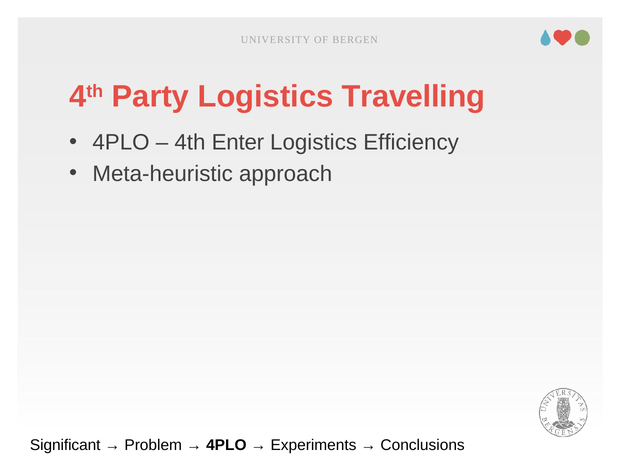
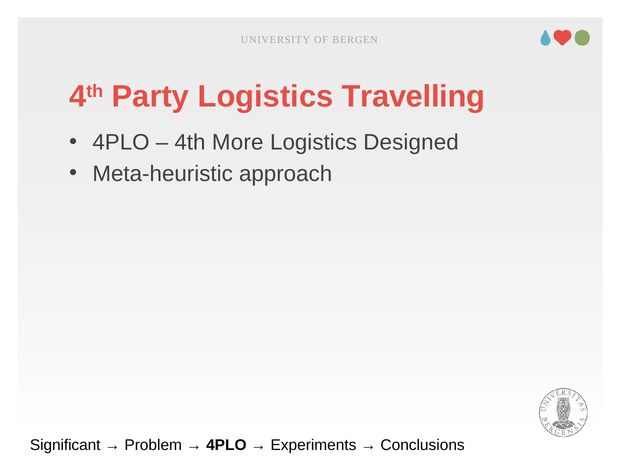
Enter: Enter -> More (238, 143)
Efficiency: Efficiency -> Designed (411, 143)
